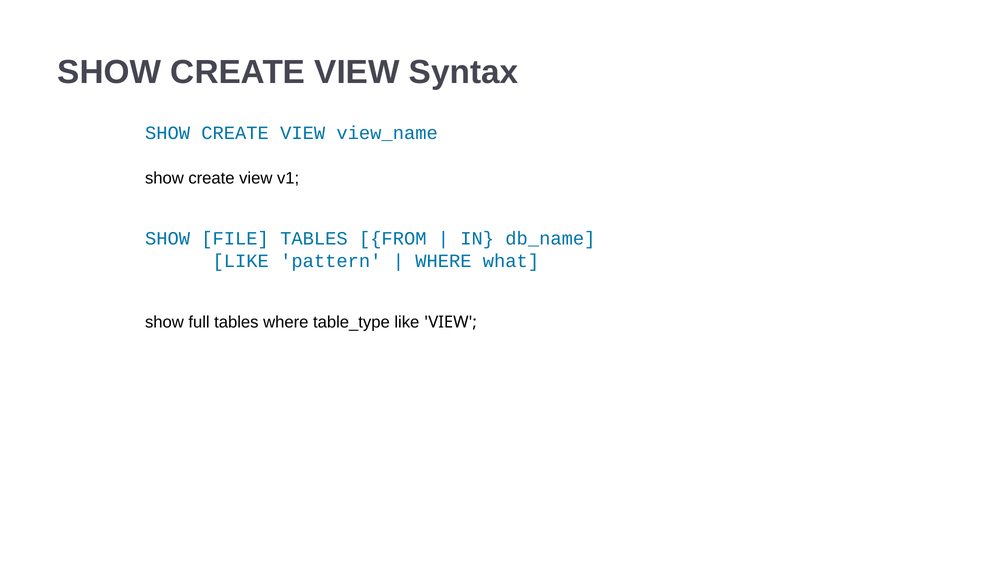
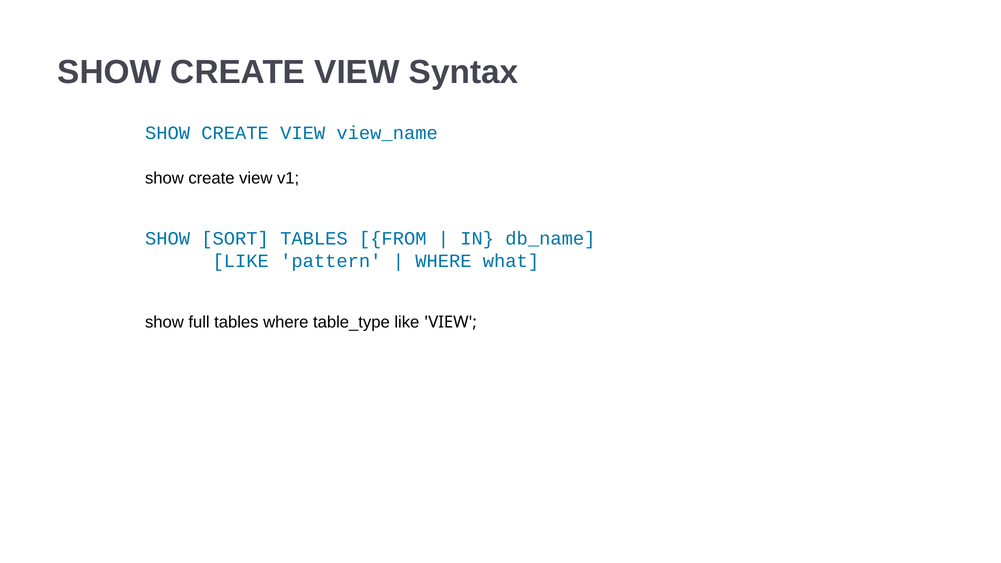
FILE: FILE -> SORT (235, 238)
